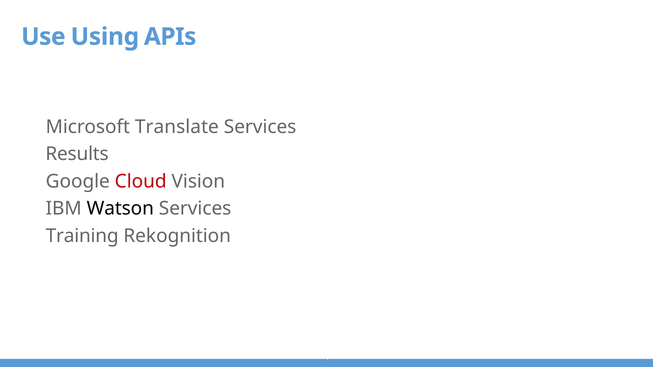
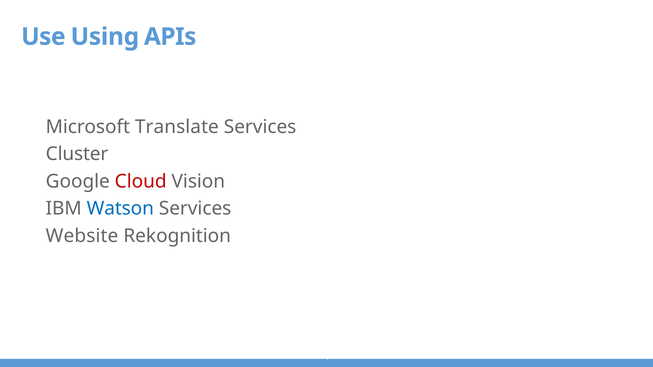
Results: Results -> Cluster (77, 154)
Watson colour: black -> blue (120, 209)
Training: Training -> Website (82, 236)
